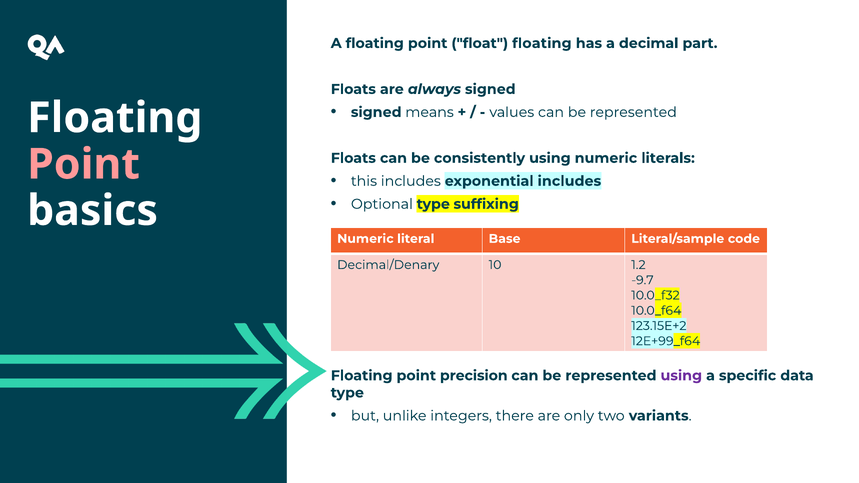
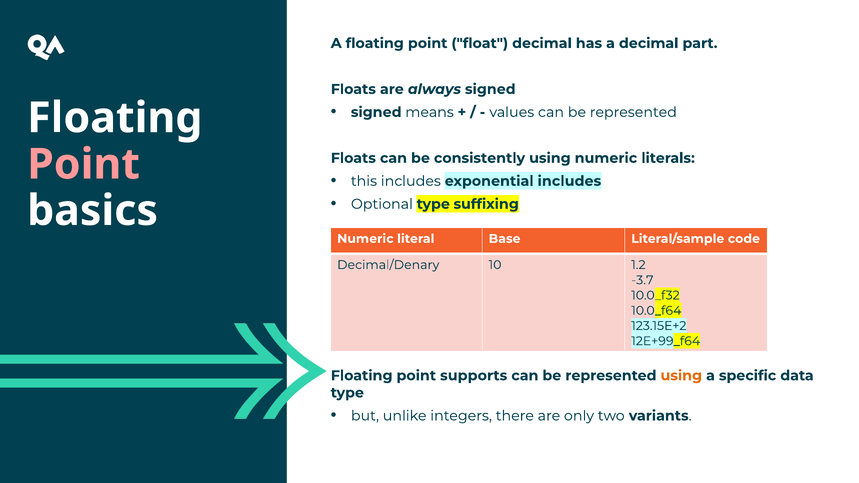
float floating: floating -> decimal (542, 43)
-9.7: -9.7 -> -3.7 (642, 280)
precision: precision -> supports (474, 376)
using colour: purple -> orange (681, 376)
